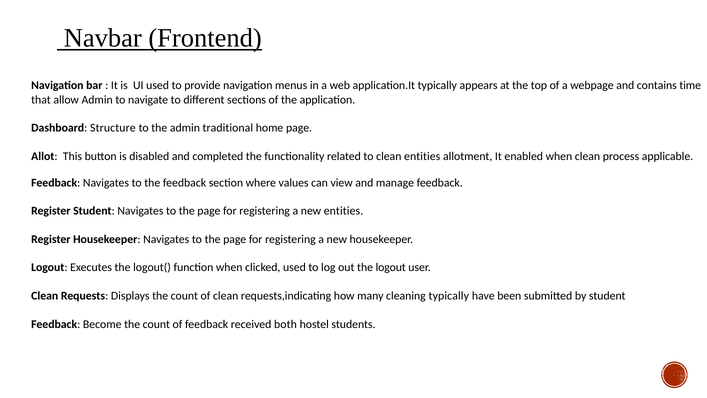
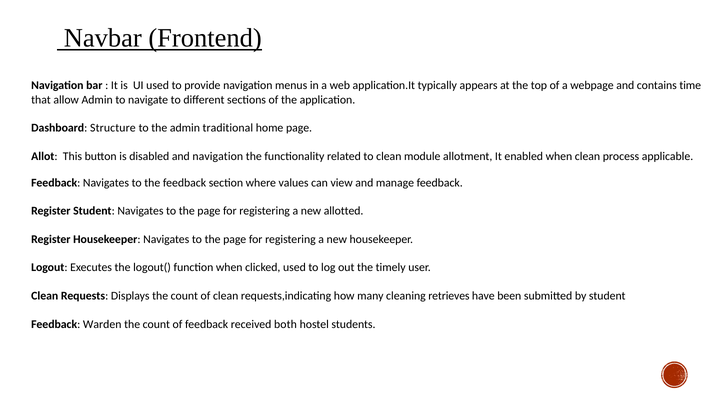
and completed: completed -> navigation (218, 156)
clean entities: entities -> module (422, 156)
new entities: entities -> allotted (344, 211)
the logout: logout -> timely (391, 267)
cleaning typically: typically -> retrieves (449, 296)
Become: Become -> Warden (102, 324)
